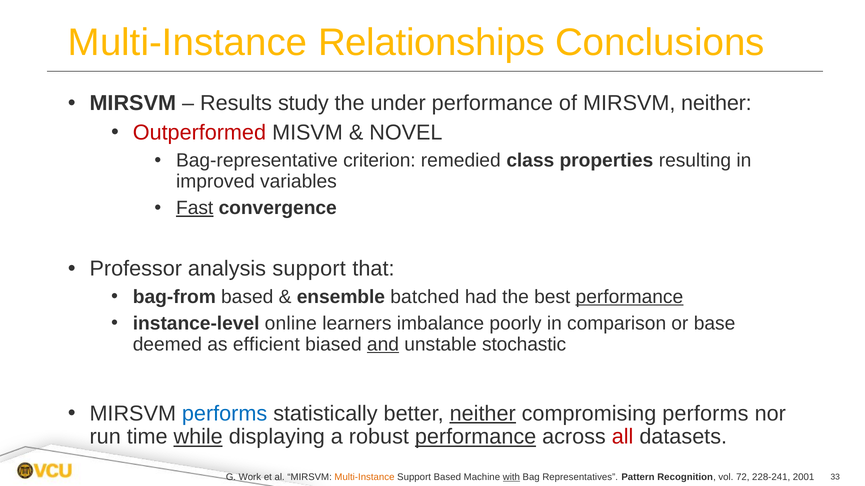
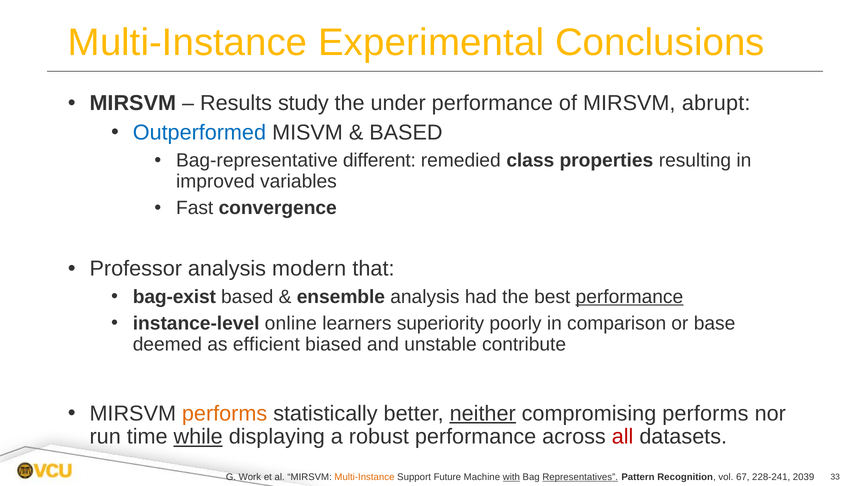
Relationships: Relationships -> Experimental (431, 43)
MIRSVM neither: neither -> abrupt (716, 103)
Outperformed colour: red -> blue (199, 133)
NOVEL: NOVEL -> BASED (406, 133)
criterion: criterion -> different (379, 161)
Fast underline: present -> none (195, 208)
analysis support: support -> modern (309, 269)
bag-from: bag-from -> bag-exist (174, 297)
ensemble batched: batched -> analysis (425, 297)
imbalance: imbalance -> superiority (440, 324)
and underline: present -> none (383, 345)
stochastic: stochastic -> contribute (524, 345)
performs colour: blue -> orange (225, 414)
performance underline: present -> none (476, 437)
Support Based: Based -> Future (447, 478)
Representatives underline: none -> present (580, 478)
72: 72 -> 67 (743, 478)
2001: 2001 -> 2039 (804, 478)
